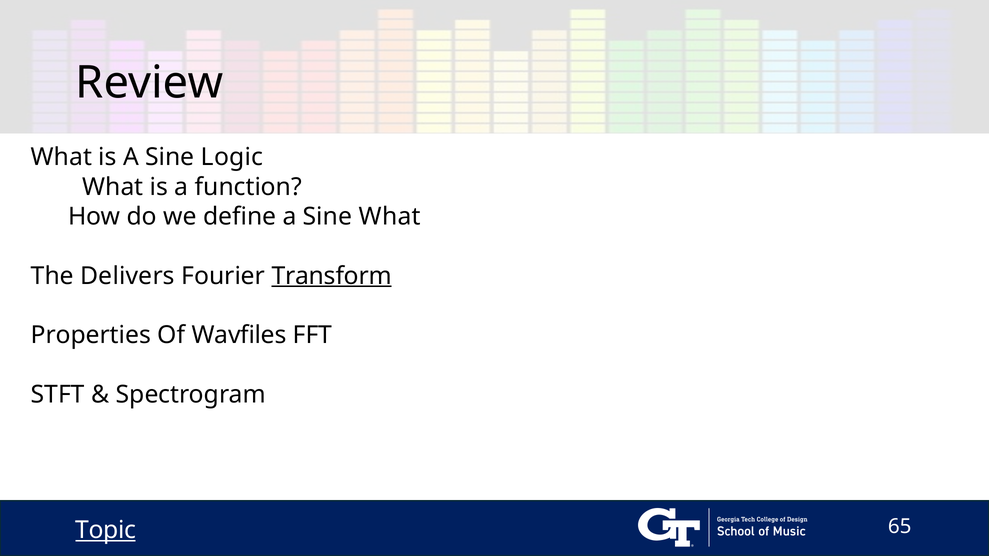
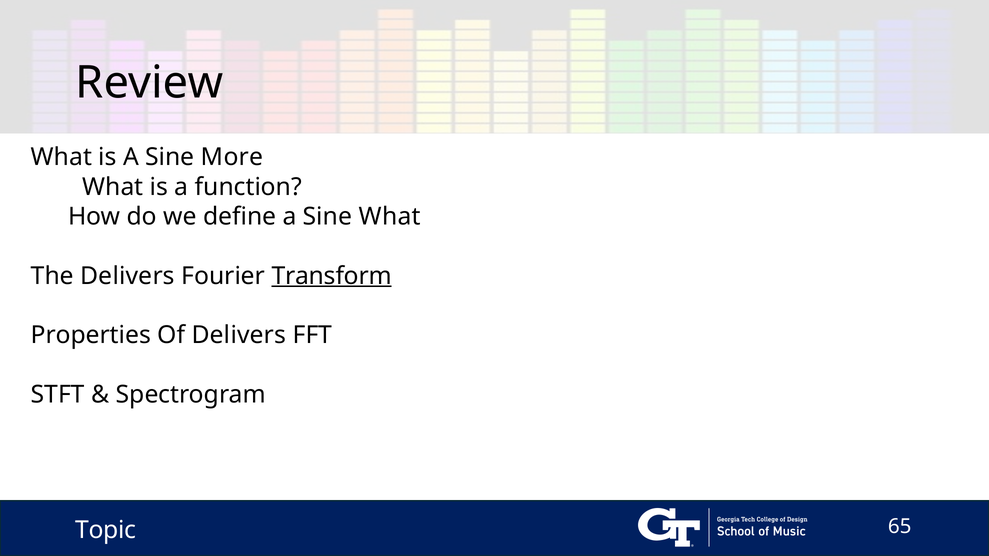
Logic: Logic -> More (232, 157)
Of Wavfiles: Wavfiles -> Delivers (239, 335)
Topic underline: present -> none (106, 530)
